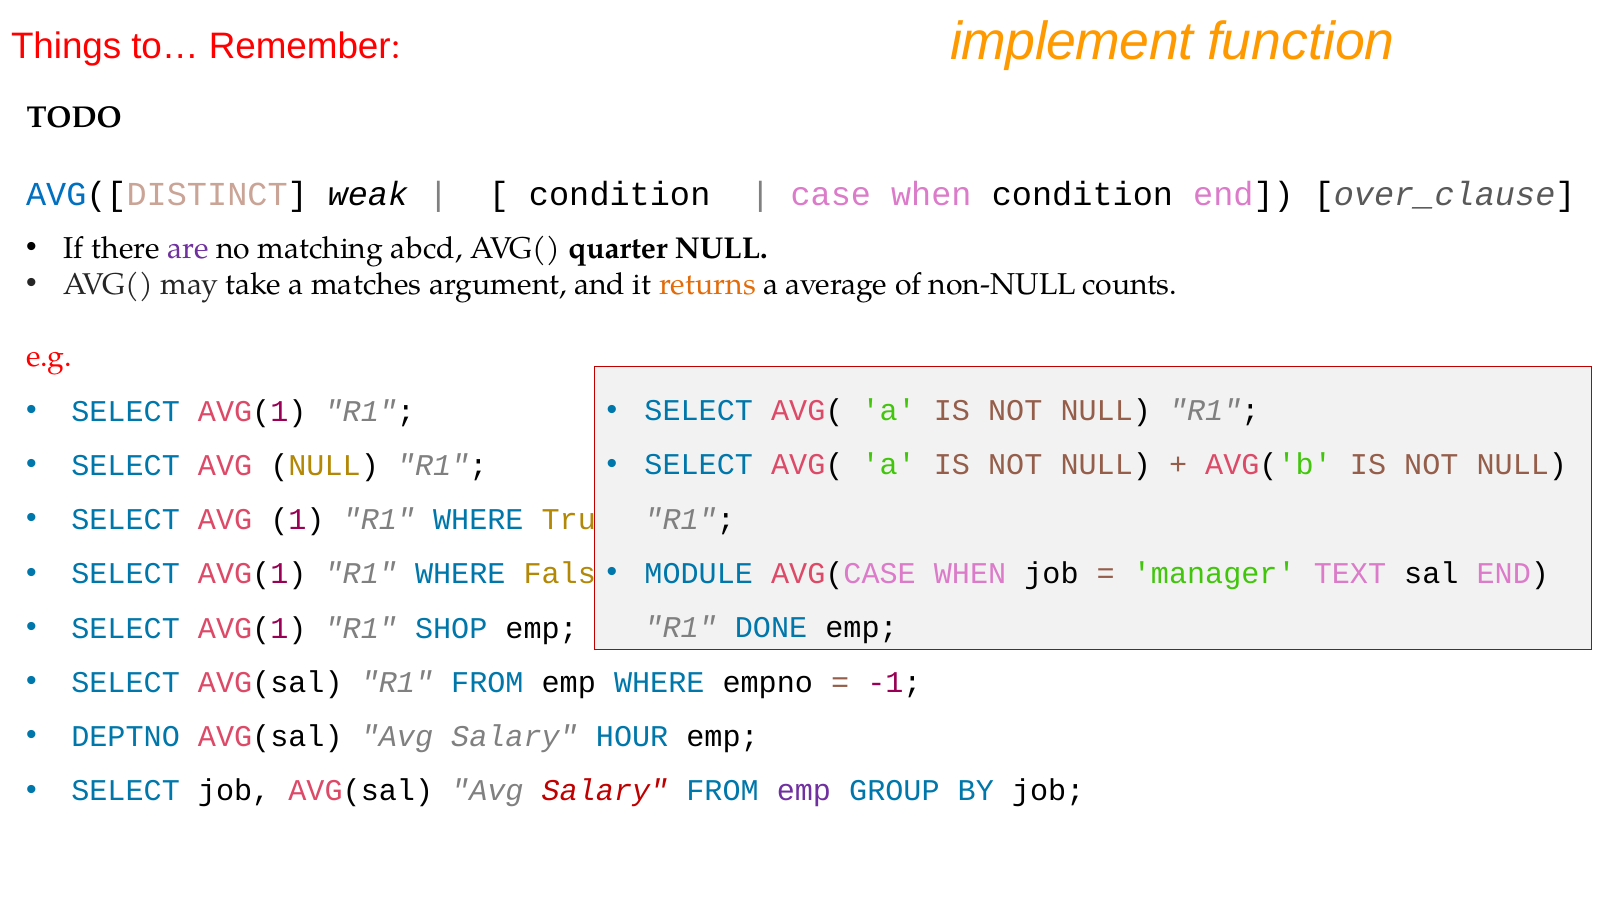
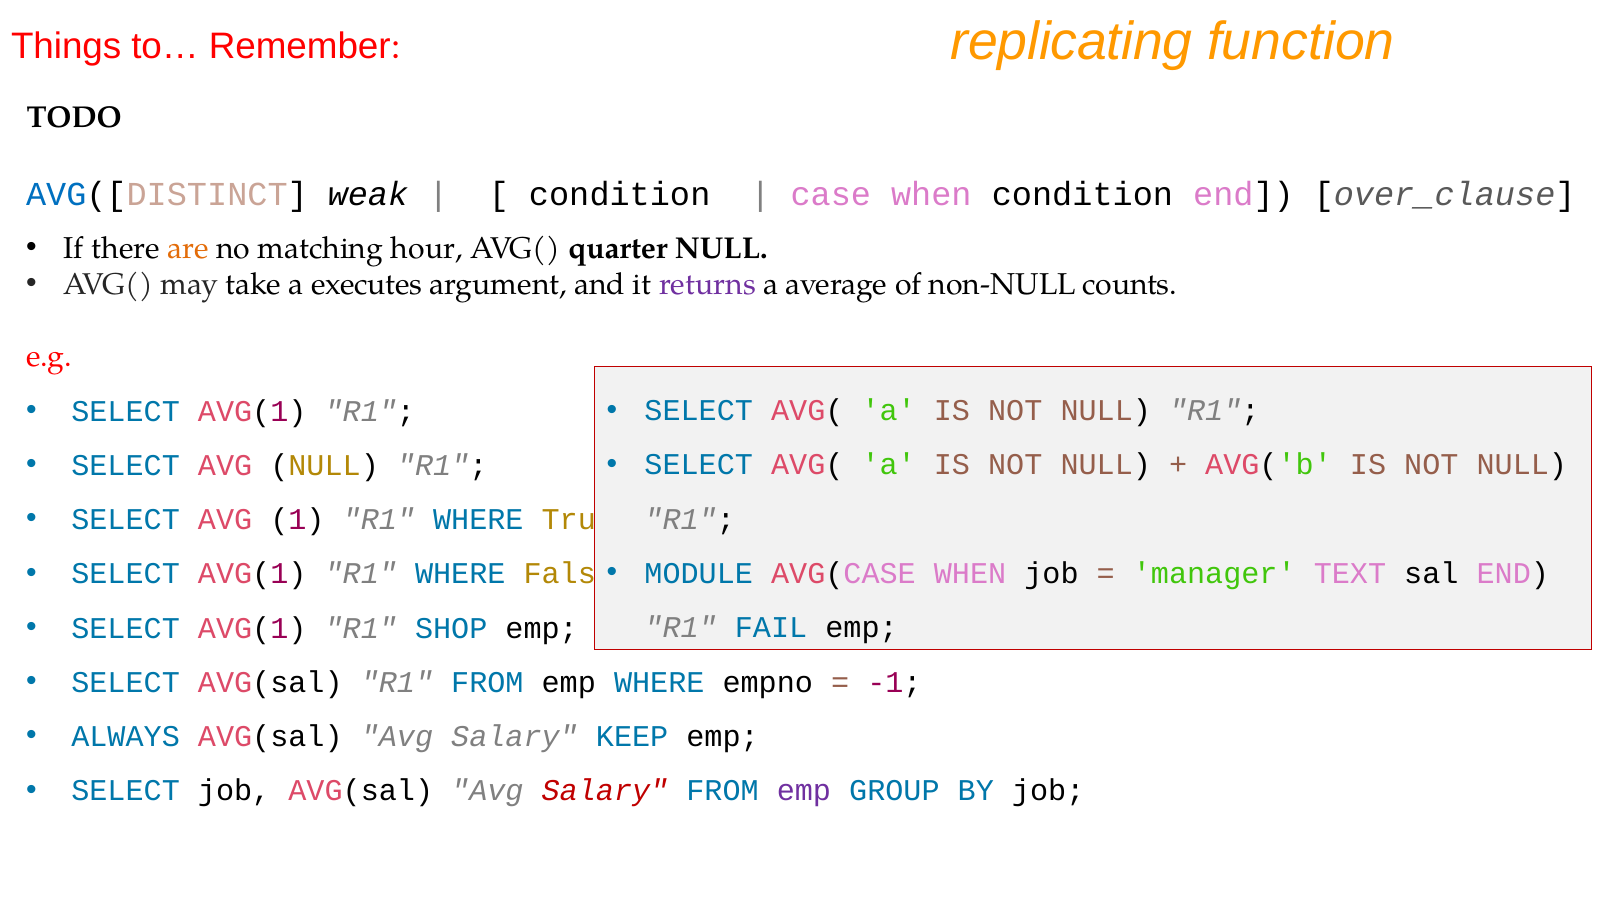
implement: implement -> replicating (1072, 42)
are colour: purple -> orange (188, 249)
abcd: abcd -> hour (427, 249)
matches: matches -> executes (367, 285)
returns colour: orange -> purple (707, 285)
DONE: DONE -> FAIL (771, 628)
DEPTNO: DEPTNO -> ALWAYS (126, 737)
HOUR: HOUR -> KEEP (632, 737)
